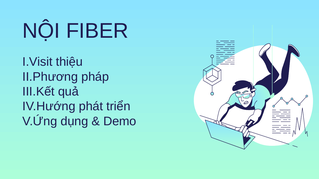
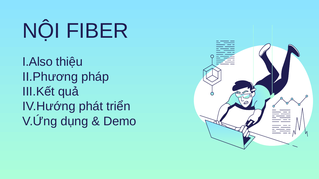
I.Visit: I.Visit -> I.Also (37, 62)
